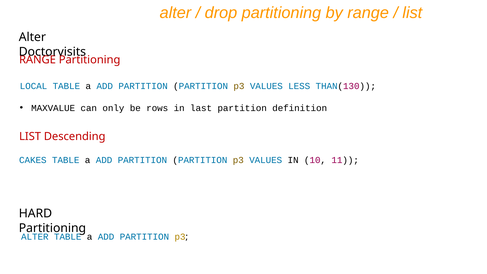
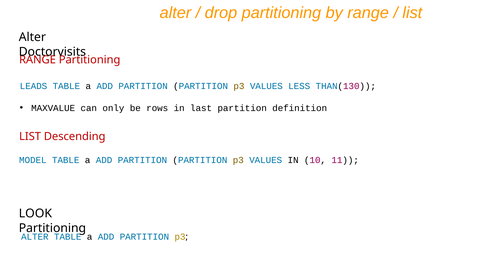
LOCAL: LOCAL -> LEADS (34, 86)
CAKES: CAKES -> MODEL (33, 160)
HARD: HARD -> LOOK (35, 213)
